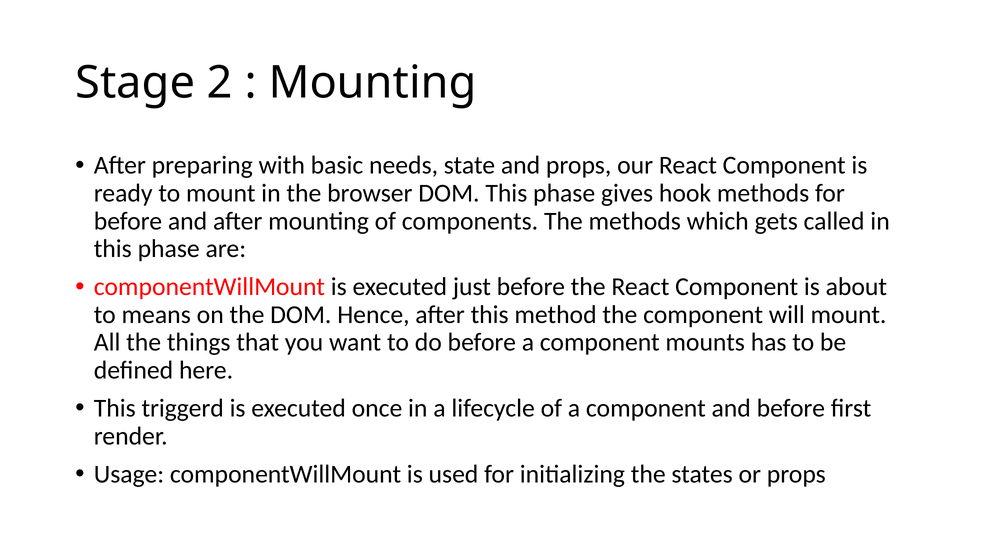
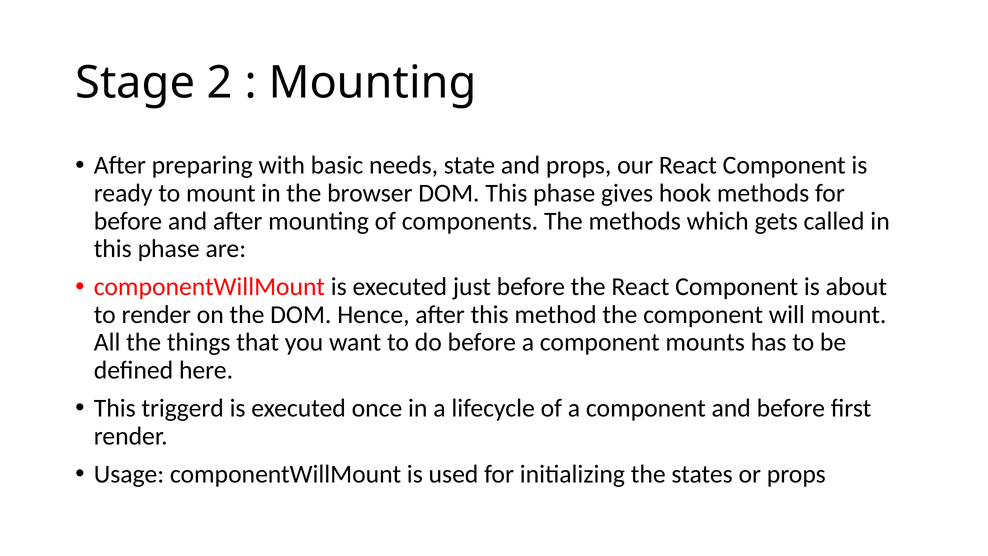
to means: means -> render (156, 315)
